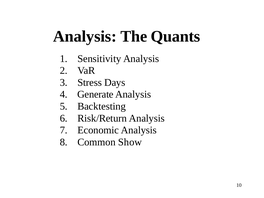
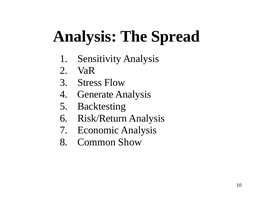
Quants: Quants -> Spread (175, 36)
Days: Days -> Flow (115, 82)
